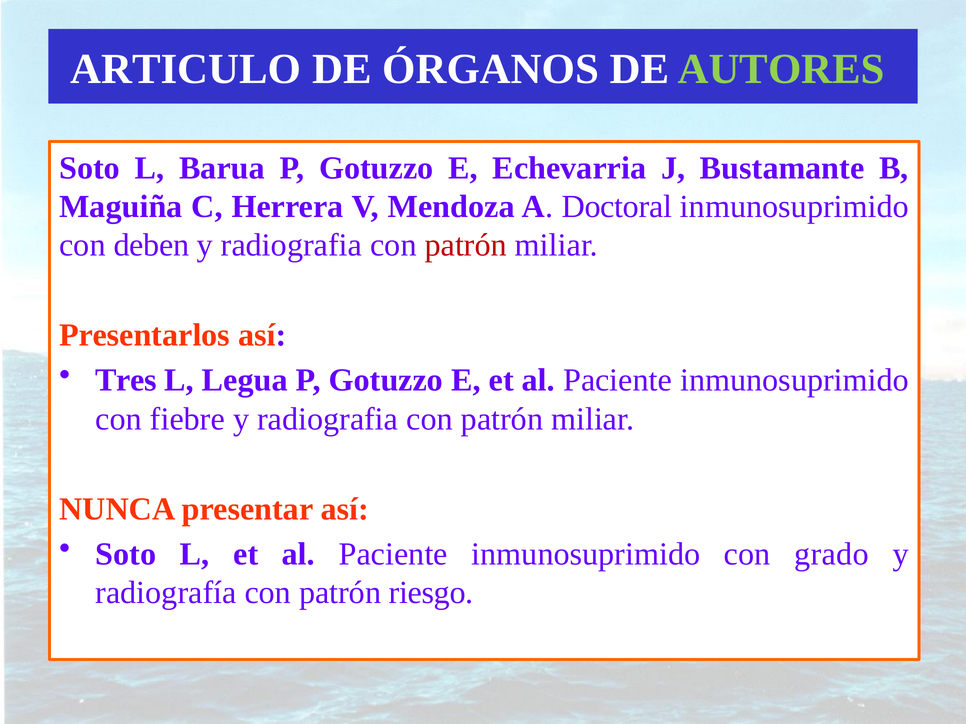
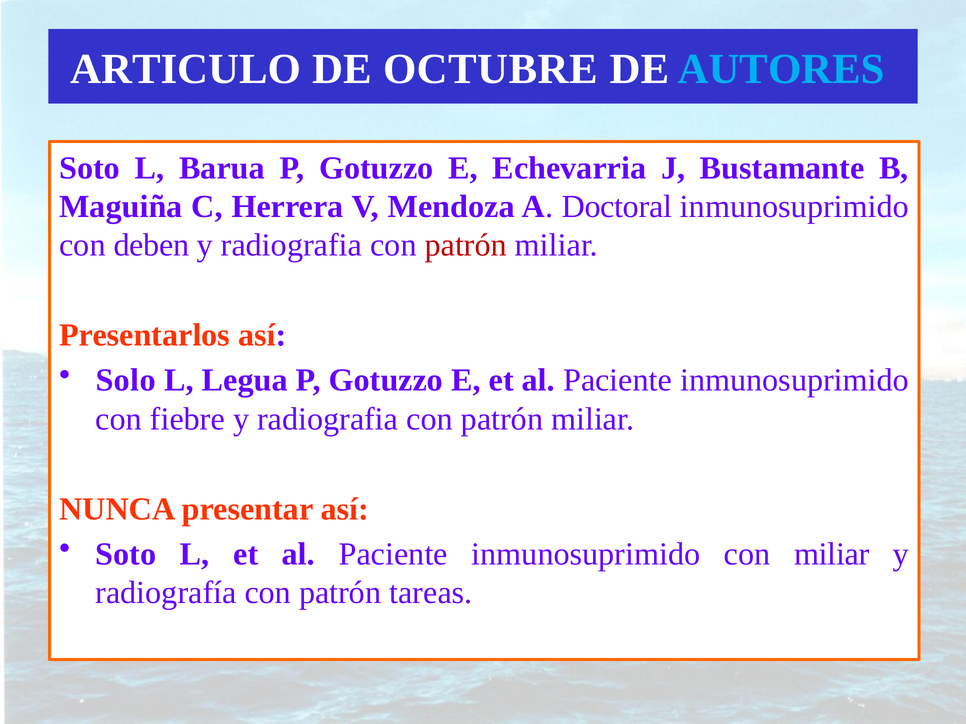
ÓRGANOS: ÓRGANOS -> OCTUBRE (490, 69)
AUTORES colour: light green -> light blue (781, 69)
Tres: Tres -> Solo (126, 381)
con grado: grado -> miliar (832, 554)
riesgo: riesgo -> tareas (431, 593)
